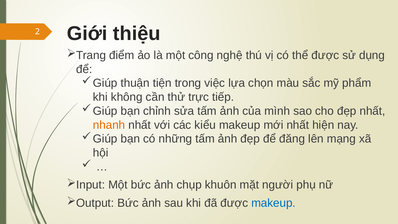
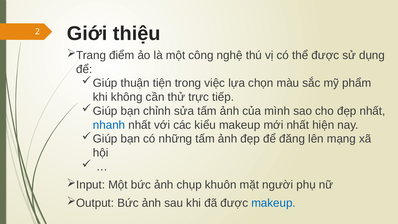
nhanh colour: orange -> blue (109, 125)
